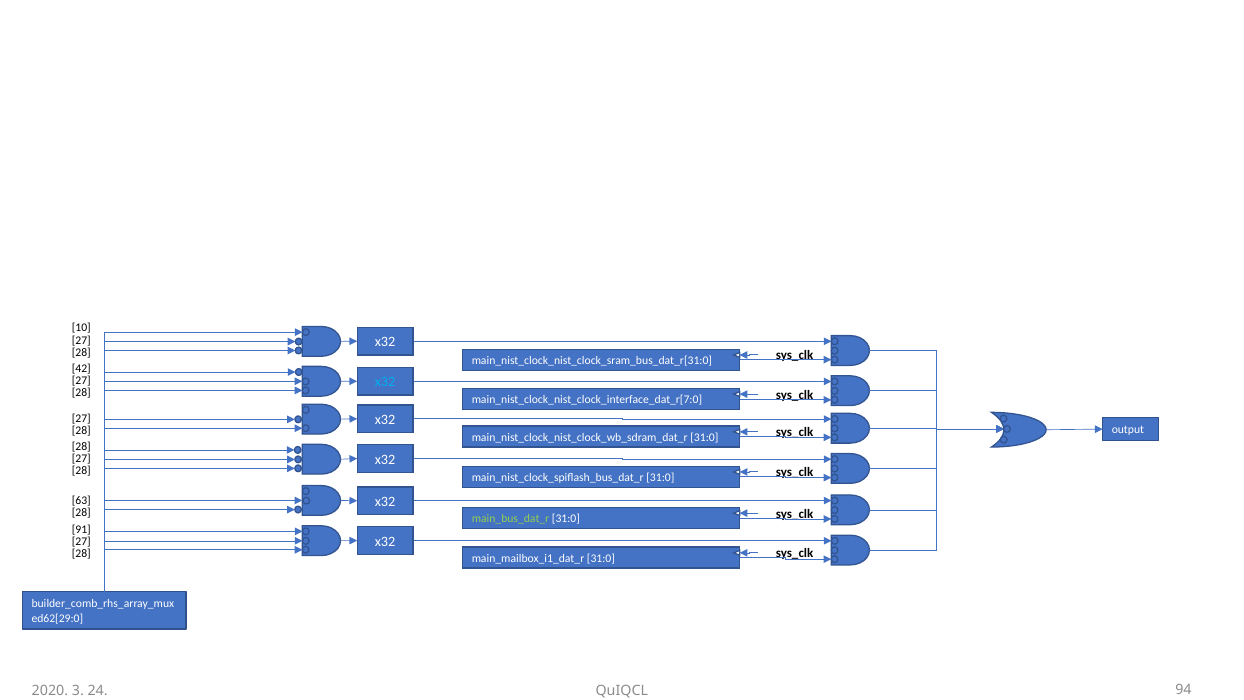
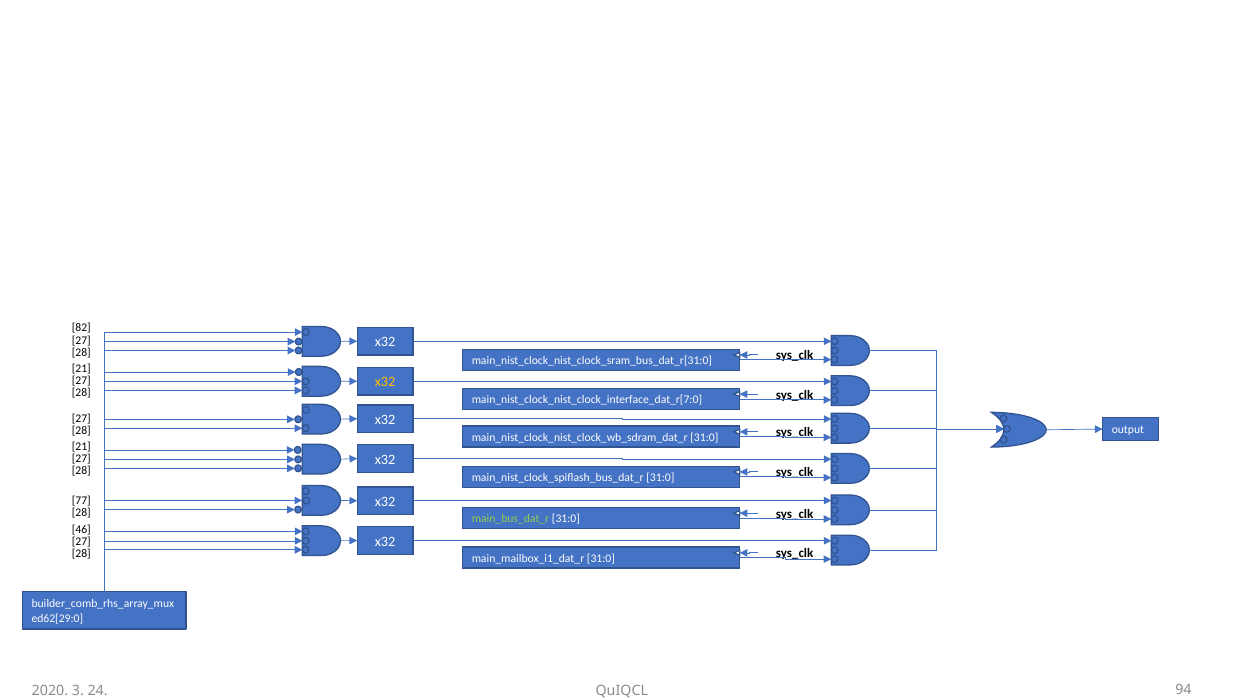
10: 10 -> 82 (81, 328)
42: 42 -> 21 (81, 368)
x32 colour: light blue -> yellow (385, 382)
28: 28 -> 21 (81, 446)
63: 63 -> 77 (81, 501)
91: 91 -> 46 (81, 529)
